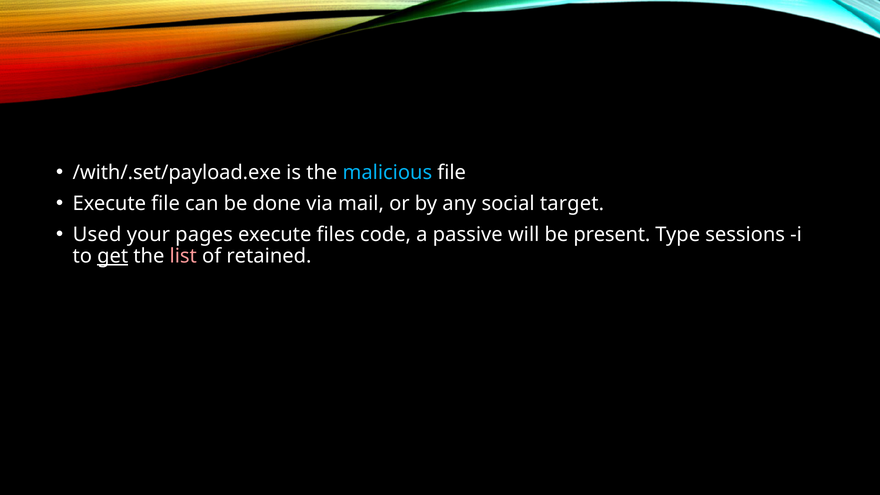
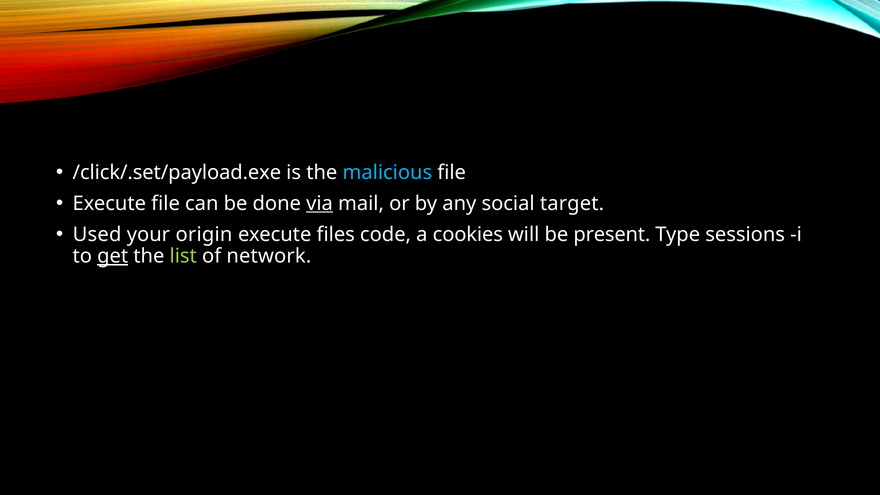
/with/.set/payload.exe: /with/.set/payload.exe -> /click/.set/payload.exe (177, 172)
via underline: none -> present (320, 203)
pages: pages -> origin (204, 234)
passive: passive -> cookies (468, 234)
list colour: pink -> light green (183, 256)
retained: retained -> network (269, 256)
